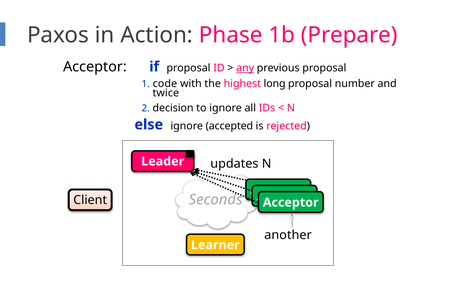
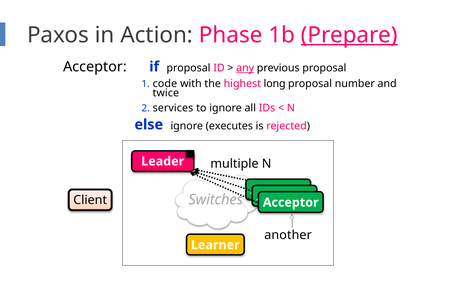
Prepare underline: none -> present (349, 35)
decision: decision -> services (173, 108)
accepted: accepted -> executes (229, 126)
updates: updates -> multiple (234, 164)
Seconds: Seconds -> Switches (216, 200)
